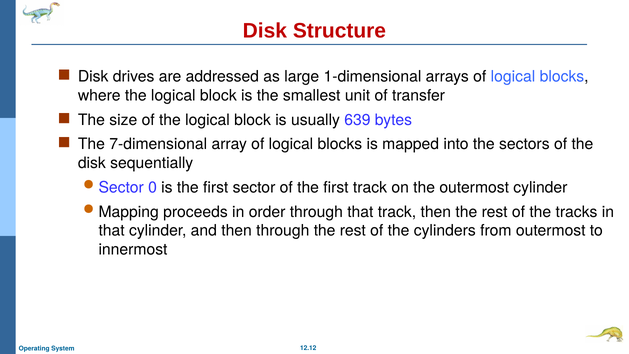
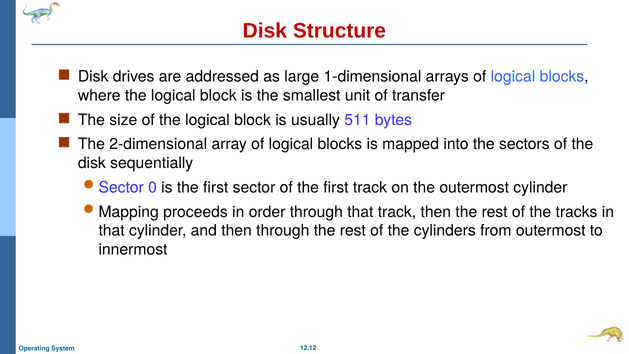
639: 639 -> 511 (357, 120)
7-dimensional: 7-dimensional -> 2-dimensional (158, 144)
